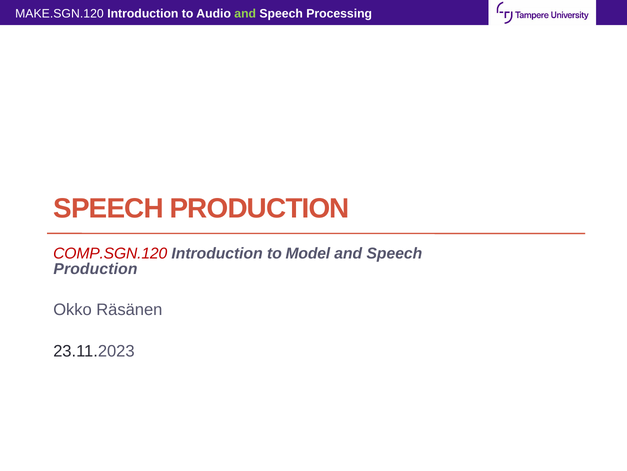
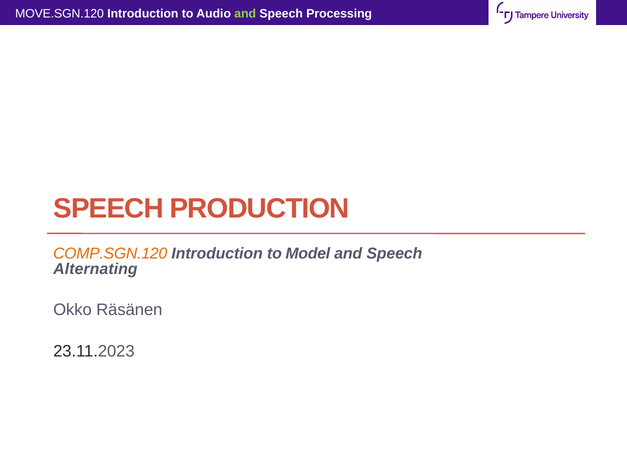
MAKE.SGN.120: MAKE.SGN.120 -> MOVE.SGN.120 (60, 14)
COMP.SGN.120 colour: red -> orange (110, 253)
Production: Production -> Alternating (95, 268)
